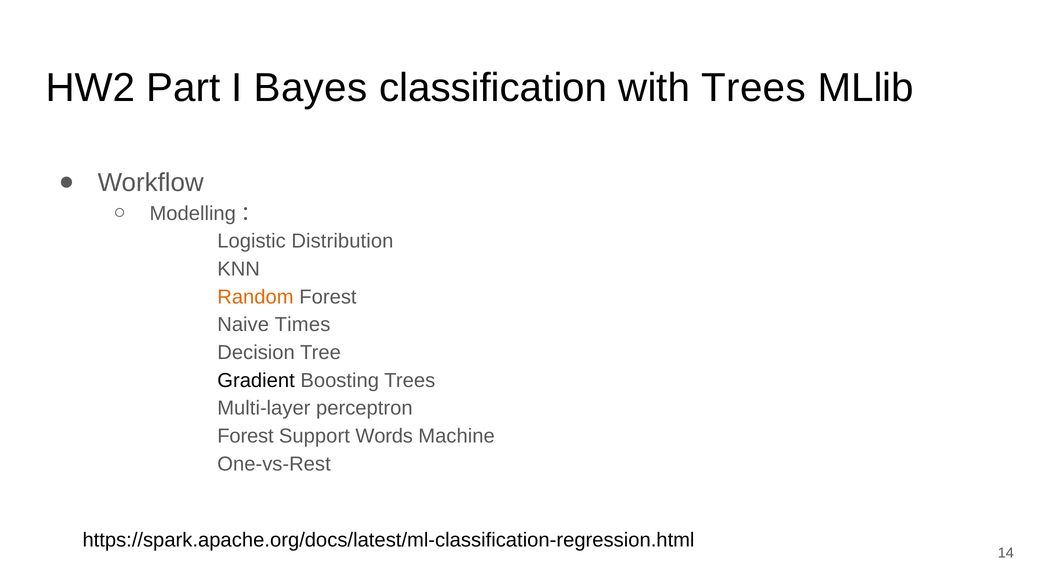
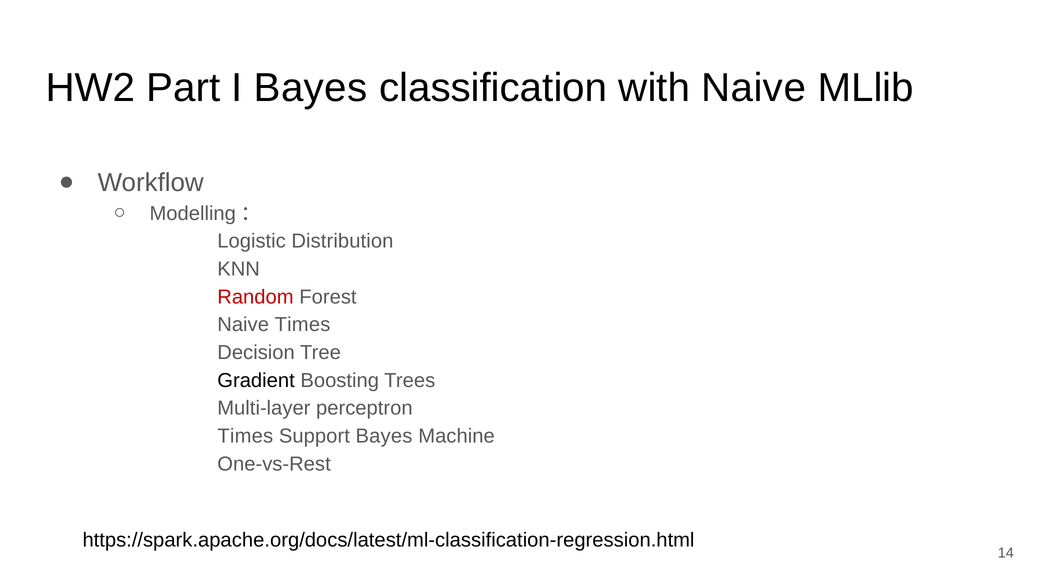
with Trees: Trees -> Naive (754, 88)
Random colour: orange -> red (255, 297)
Forest: Forest -> Times (245, 436)
Support Words: Words -> Bayes (384, 436)
